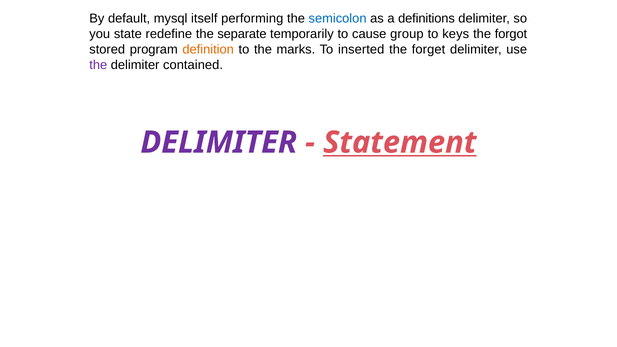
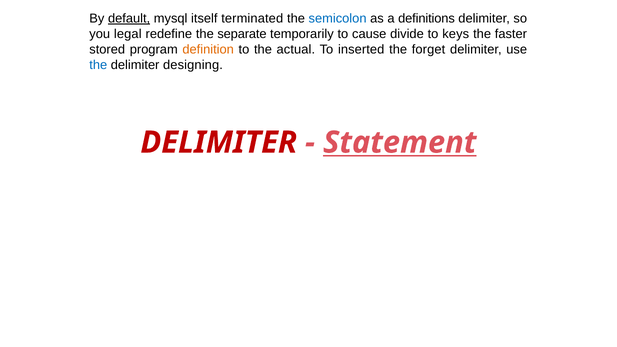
default underline: none -> present (129, 19)
performing: performing -> terminated (252, 19)
state: state -> legal (128, 34)
group: group -> divide (407, 34)
forgot: forgot -> faster (511, 34)
marks: marks -> actual (296, 49)
the colour: purple -> blue (98, 65)
contained: contained -> designing (193, 65)
DELIMITER colour: purple -> red (219, 143)
